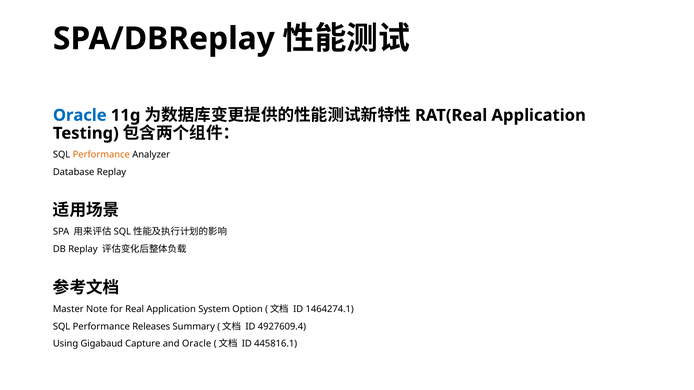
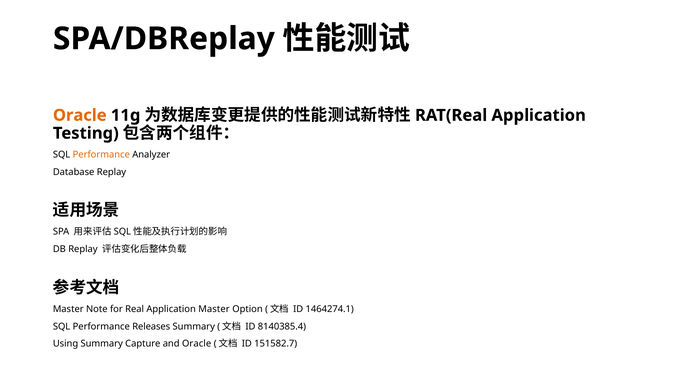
Oracle colour: blue -> orange (80, 115)
Application System: System -> Master (214, 309)
4927609.4: 4927609.4 -> 8140385.4 (282, 327)
Using Gigabaud: Gigabaud -> Summary (102, 344)
445816.1: 445816.1 -> 151582.7 (276, 344)
